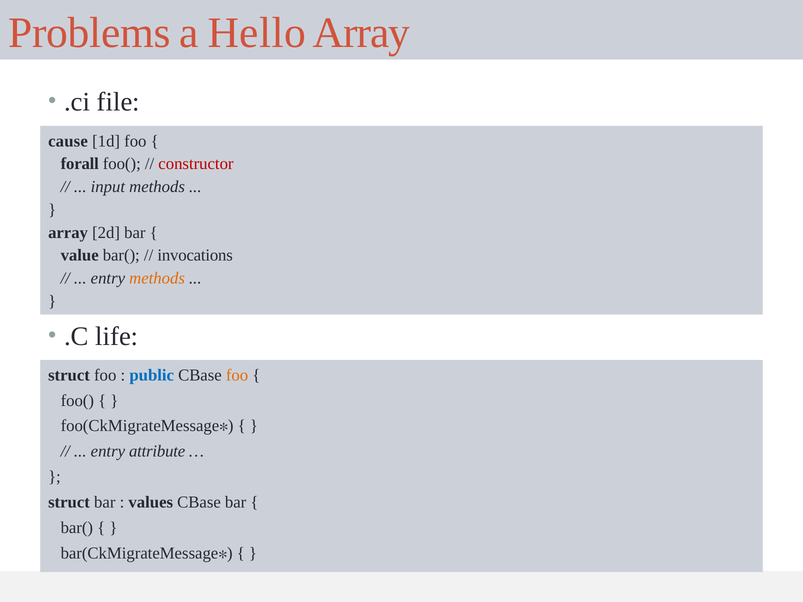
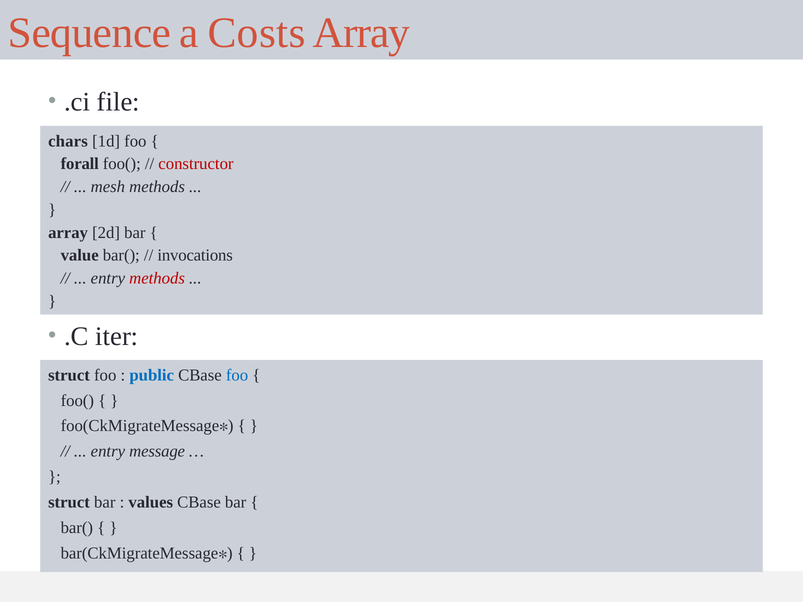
Problems: Problems -> Sequence (90, 33)
Hello: Hello -> Costs (257, 33)
cause: cause -> chars (68, 141)
input: input -> mesh (108, 187)
methods colour: orange -> red (157, 278)
life: life -> iter (117, 337)
foo colour: orange -> blue (237, 375)
attribute: attribute -> message (157, 452)
